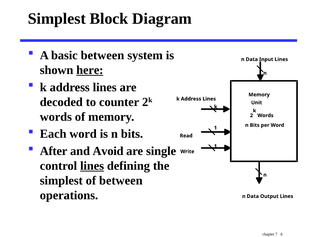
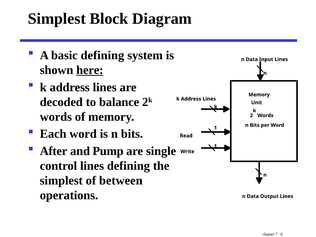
basic between: between -> defining (102, 55)
counter: counter -> balance (119, 102)
Avoid: Avoid -> Pump (108, 151)
lines underline: present -> none (92, 166)
